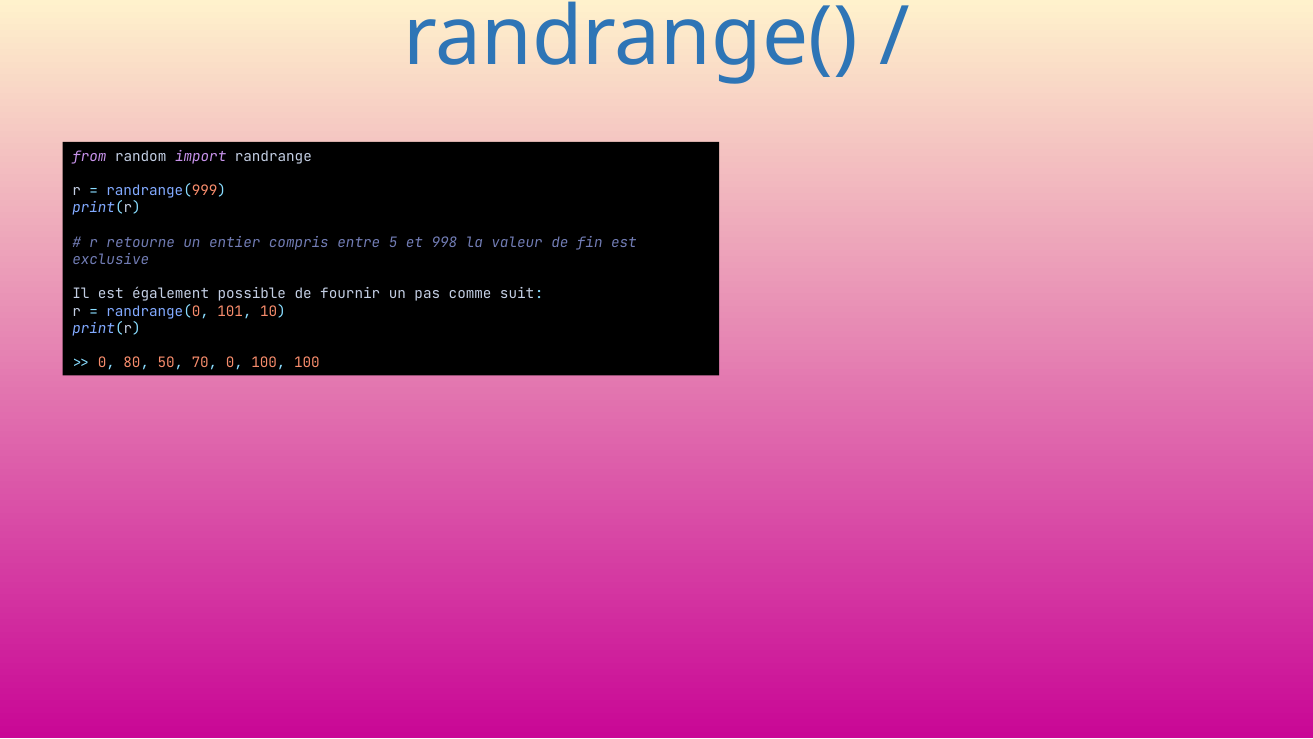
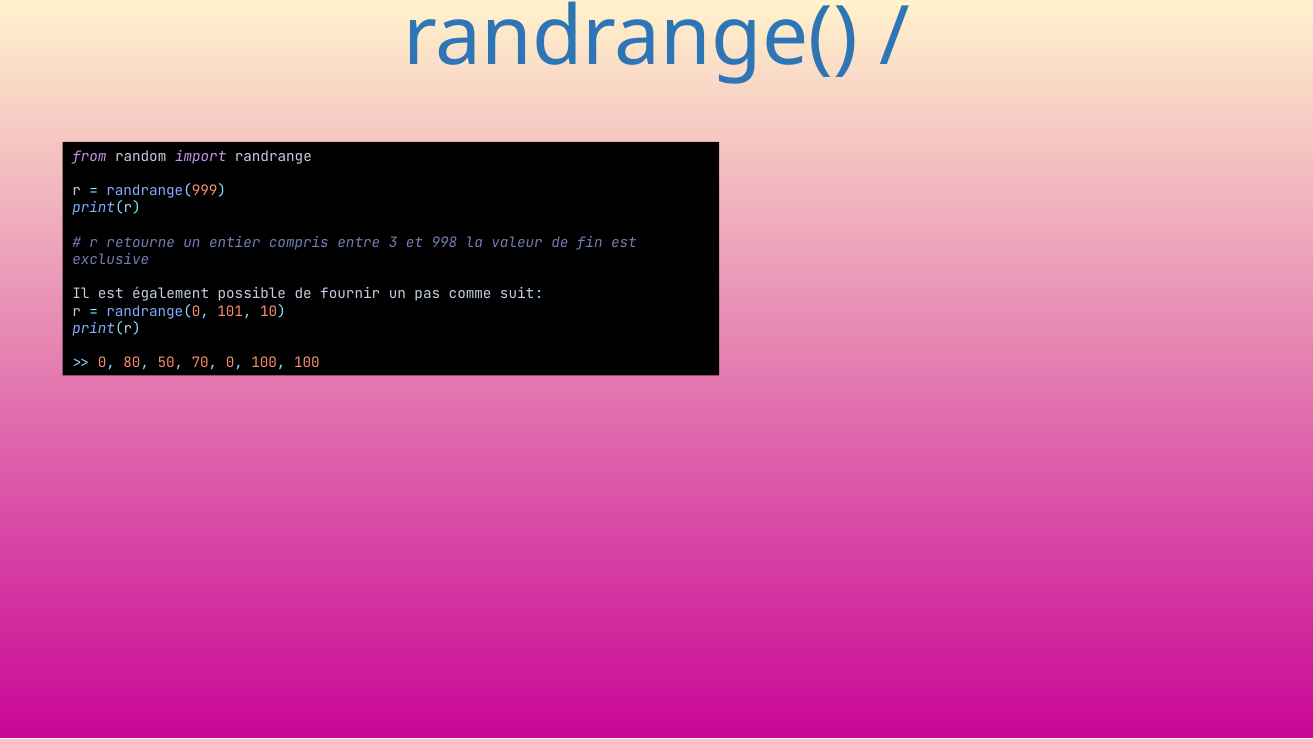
5: 5 -> 3 (393, 242)
